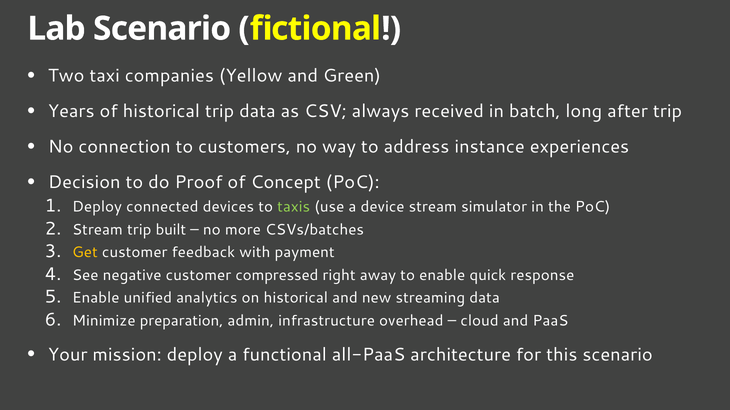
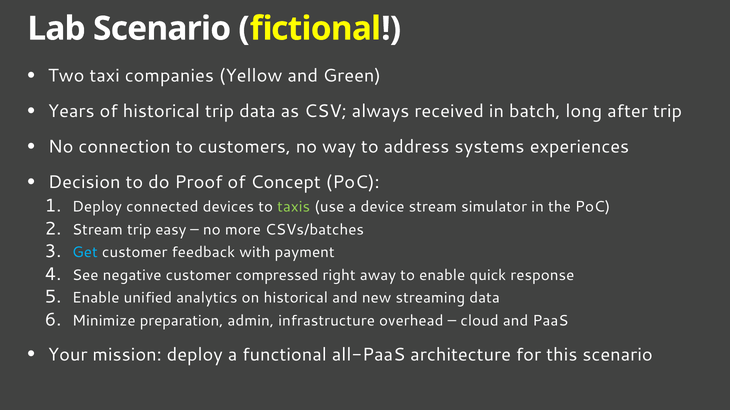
instance: instance -> systems (490, 147)
built: built -> easy (171, 230)
Get colour: yellow -> light blue (85, 253)
